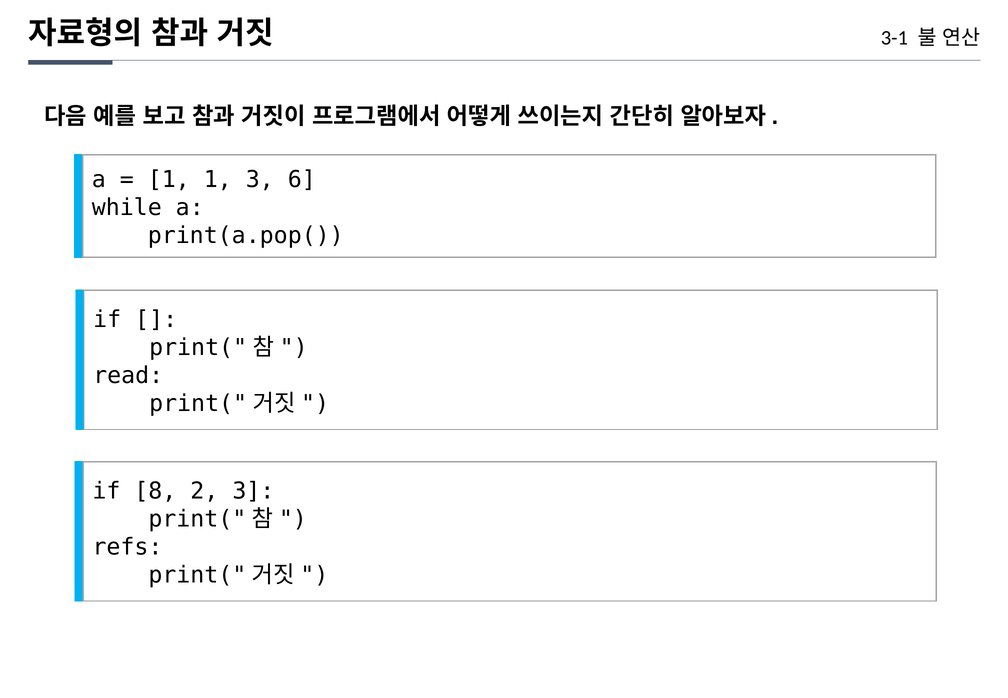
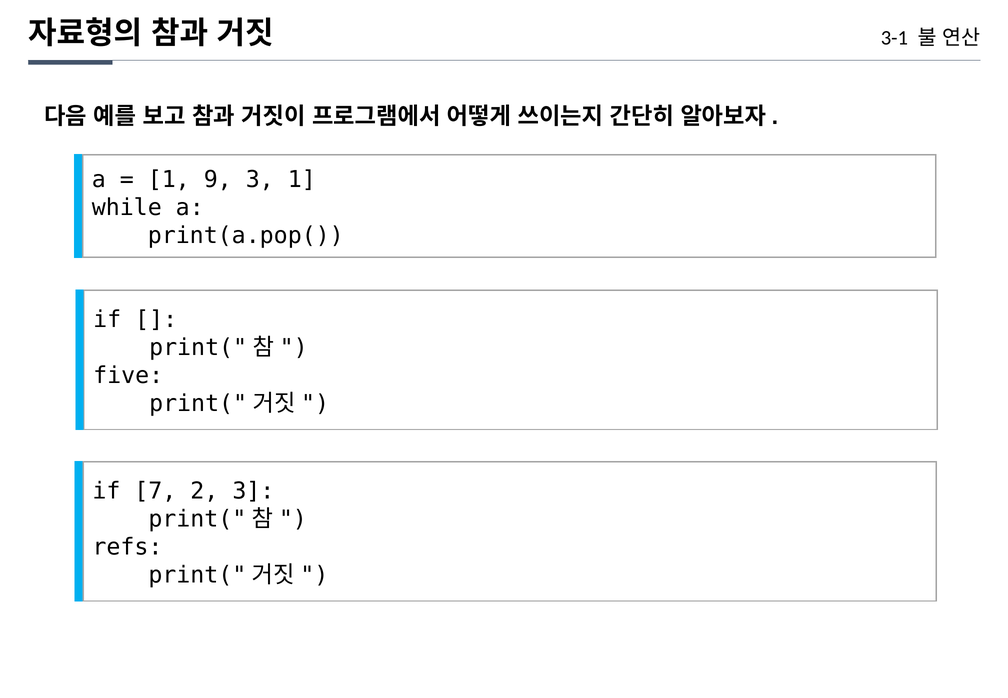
1 1: 1 -> 9 (218, 180)
3 6: 6 -> 1 (302, 180)
read: read -> five (128, 375)
8: 8 -> 7 (155, 491)
